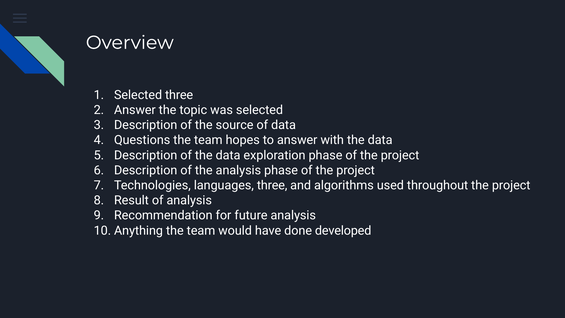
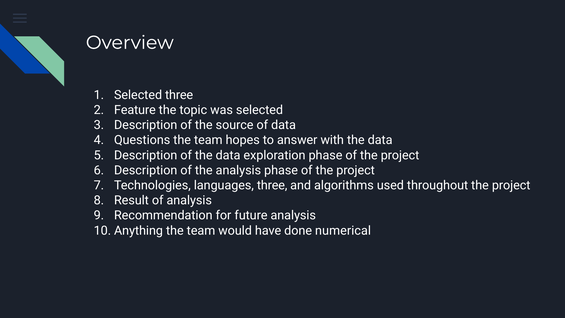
Answer: Answer -> Feature (135, 110)
developed: developed -> numerical (343, 230)
